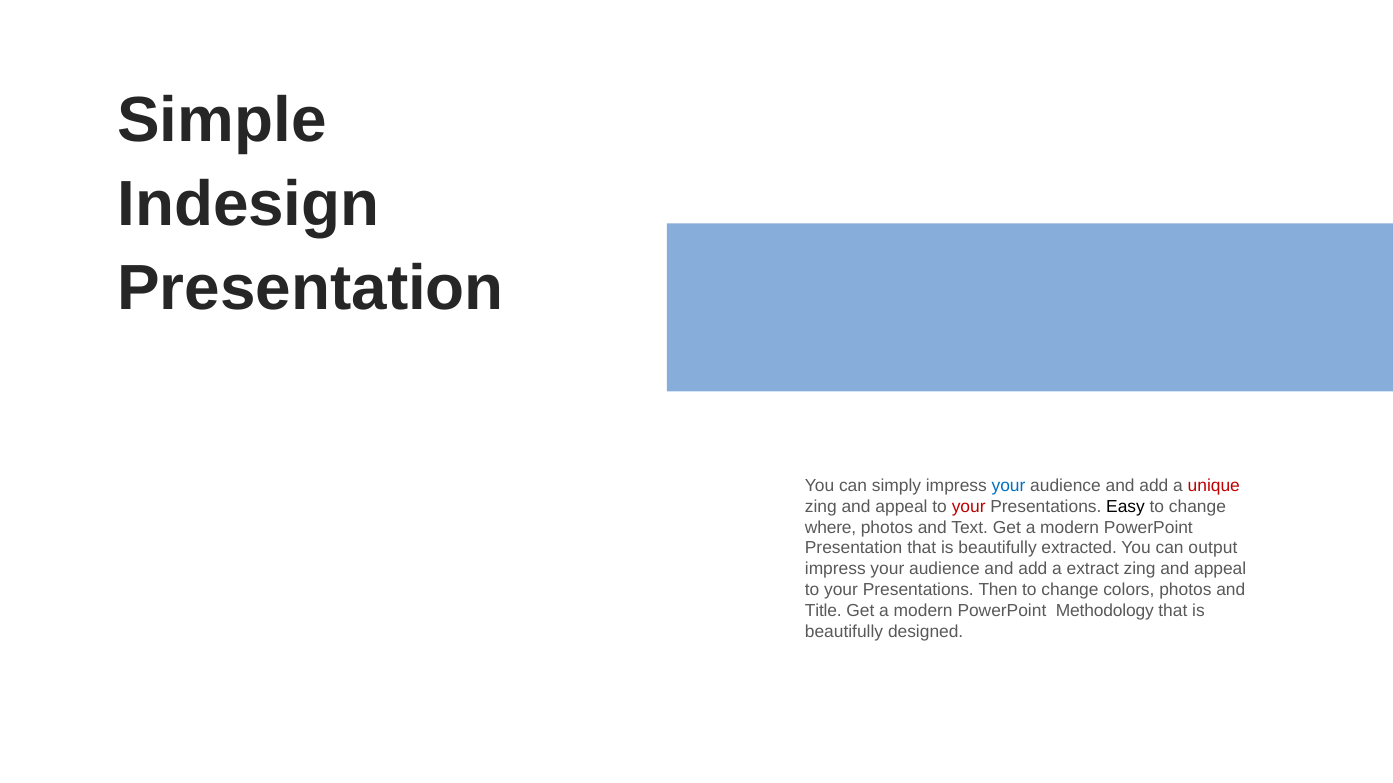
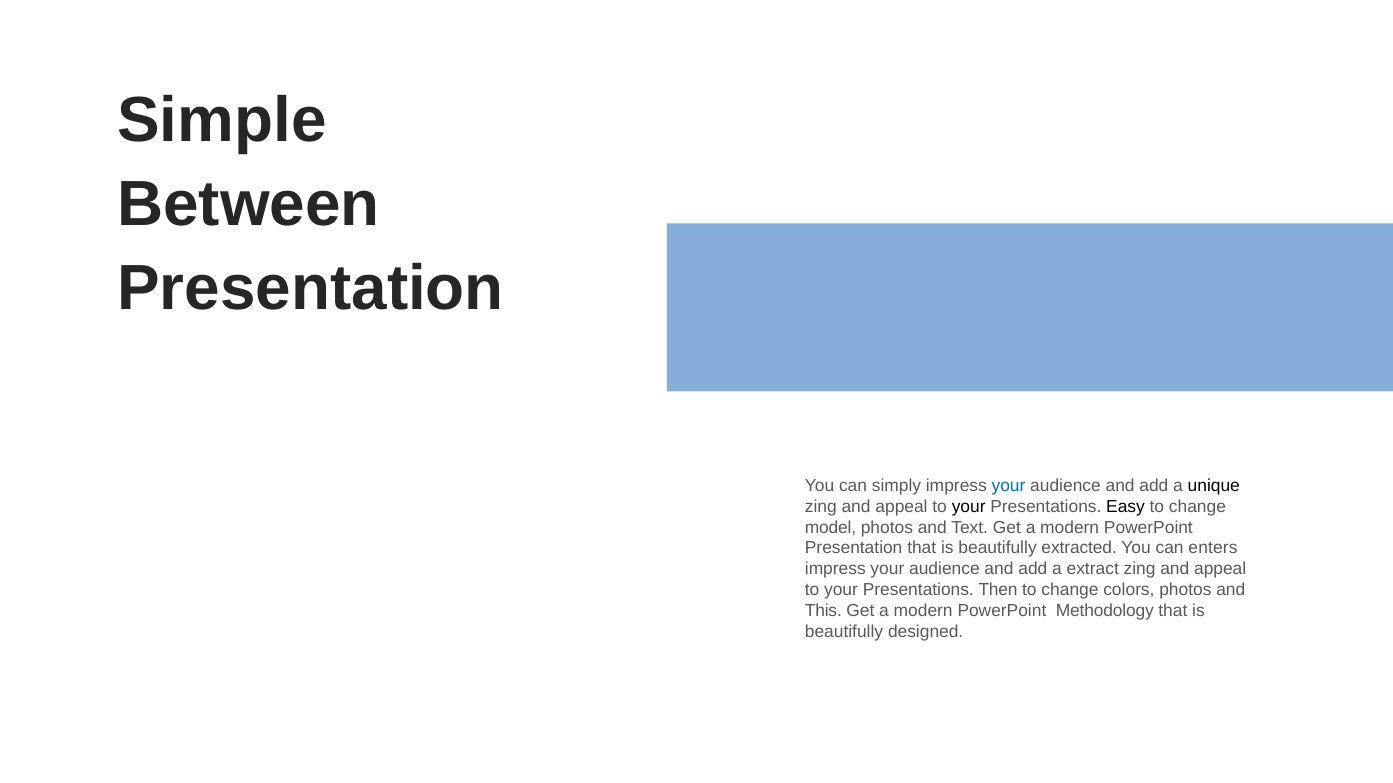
Indesign: Indesign -> Between (249, 205)
unique colour: red -> black (1214, 486)
your colour: red -> black (969, 507)
where: where -> model (831, 528)
output: output -> enters (1213, 549)
Title: Title -> This (823, 611)
